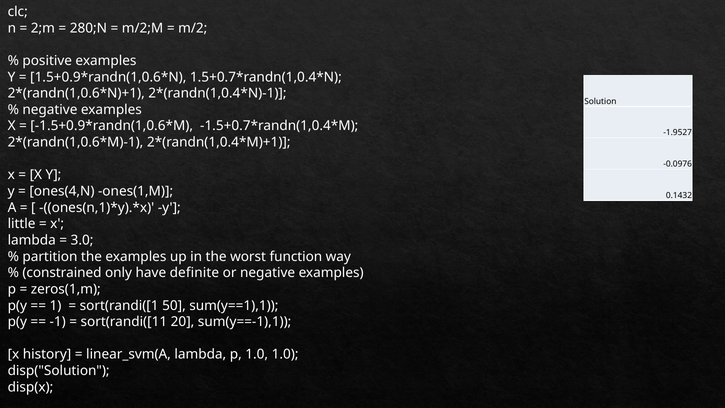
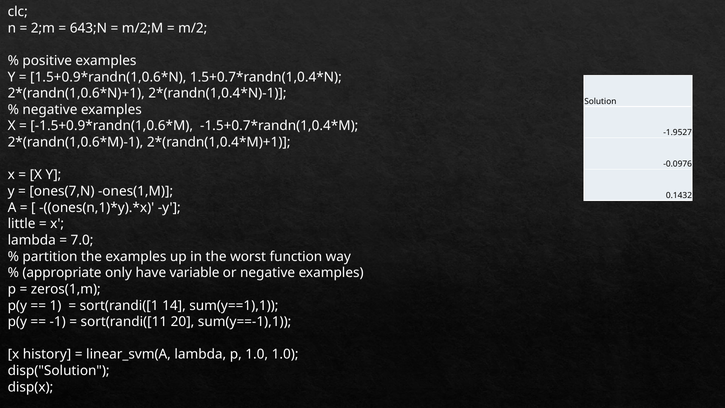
280;N: 280;N -> 643;N (88, 28)
ones(4,N: ones(4,N -> ones(7,N (62, 191)
3.0: 3.0 -> 7.0 (82, 240)
constrained: constrained -> appropriate (62, 273)
definite: definite -> variable (194, 273)
50: 50 -> 14 (174, 305)
